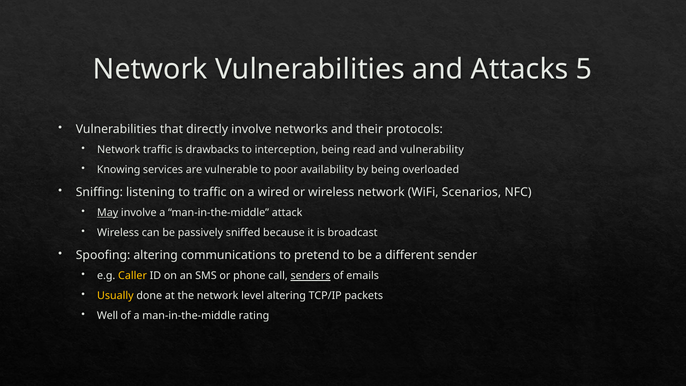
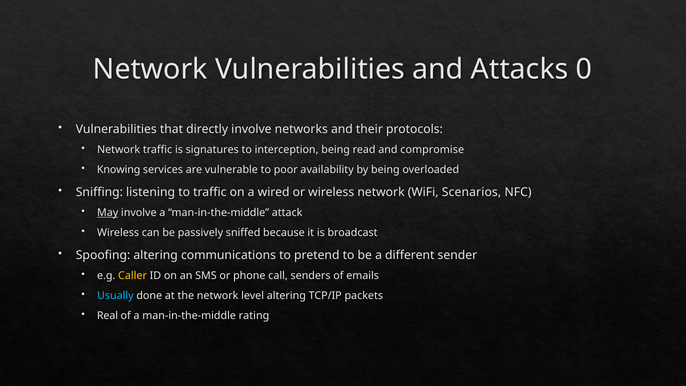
5: 5 -> 0 (584, 69)
drawbacks: drawbacks -> signatures (212, 150)
vulnerability: vulnerability -> compromise (432, 150)
senders underline: present -> none (311, 276)
Usually colour: yellow -> light blue (115, 296)
Well: Well -> Real (107, 316)
